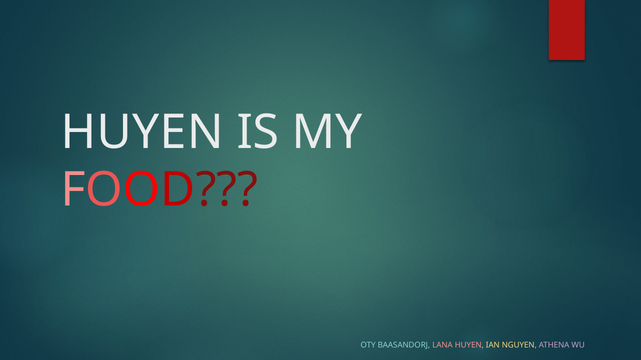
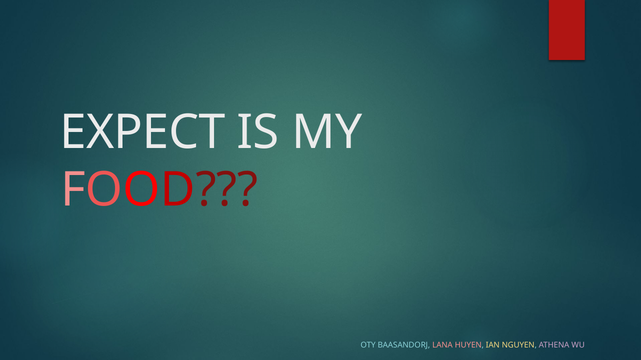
HUYEN: HUYEN -> EXPECT (143, 132)
